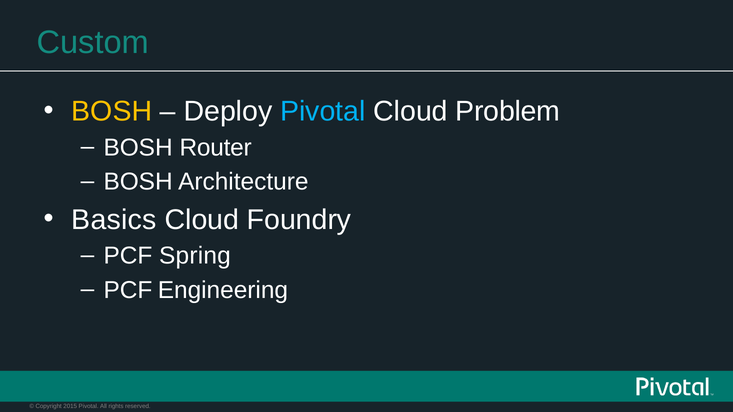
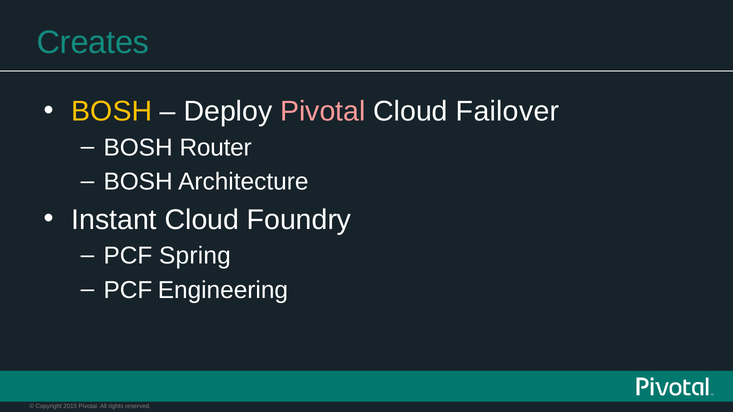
Custom: Custom -> Creates (93, 42)
Pivotal colour: light blue -> pink (323, 112)
Problem: Problem -> Failover (508, 112)
Basics: Basics -> Instant (114, 220)
